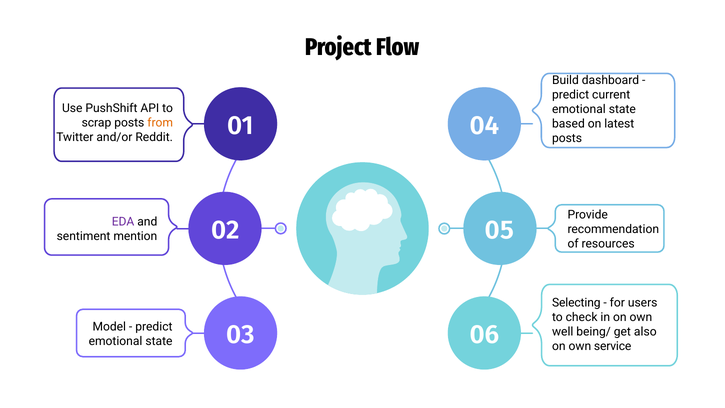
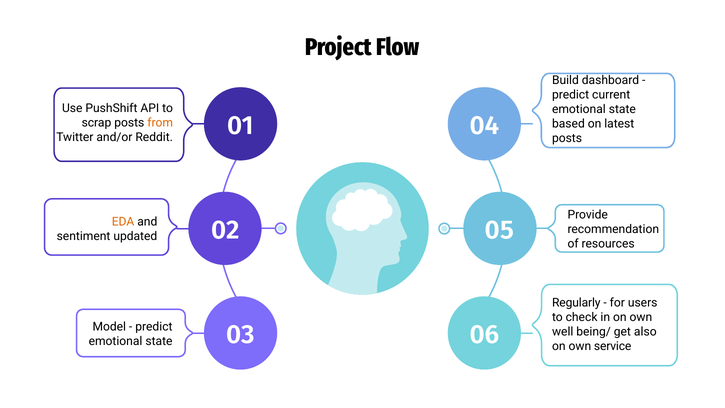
EDA colour: purple -> orange (123, 222)
mention: mention -> updated (135, 236)
Selecting: Selecting -> Regularly (576, 303)
